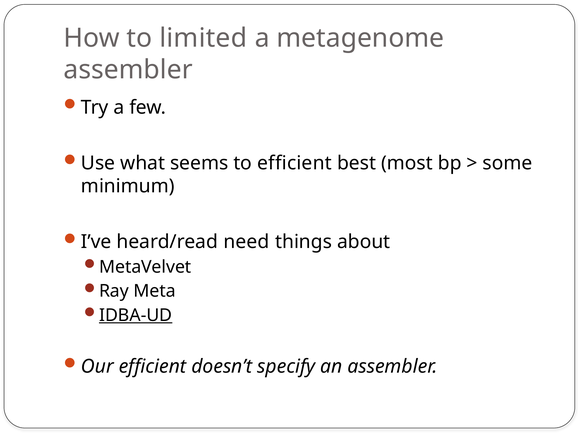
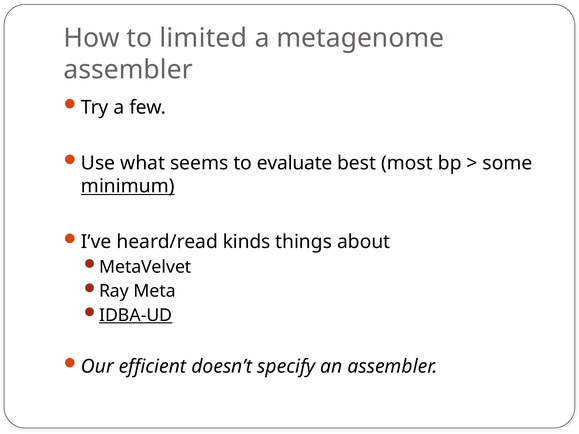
to efficient: efficient -> evaluate (295, 163)
minimum underline: none -> present (128, 186)
need: need -> kinds (247, 242)
